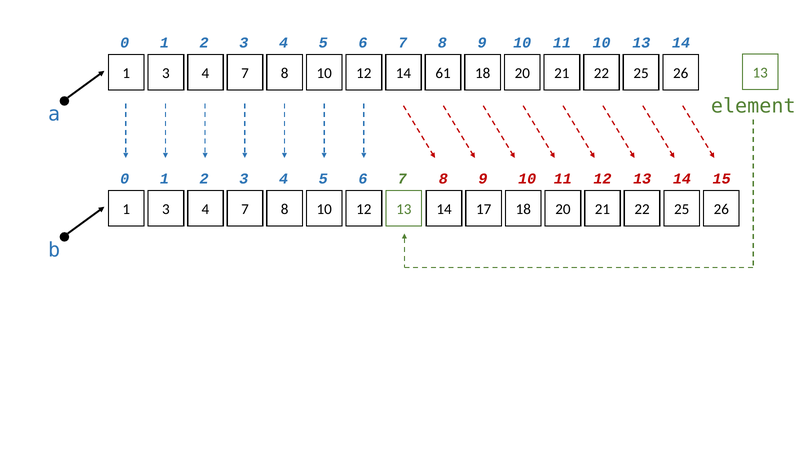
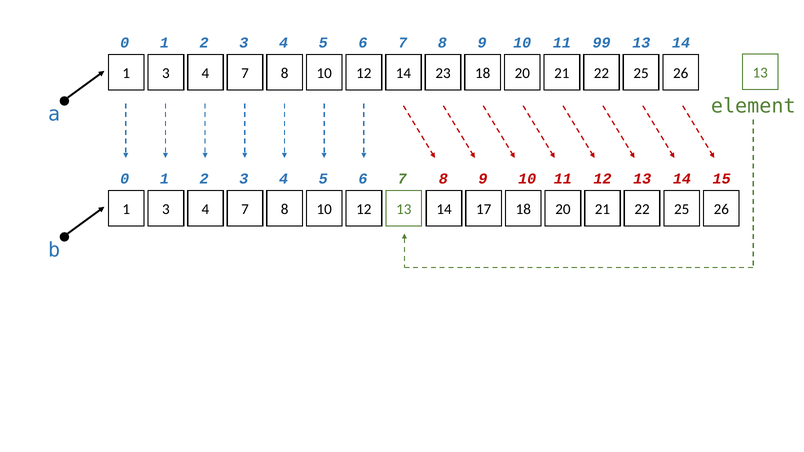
11 10: 10 -> 99 (602, 43)
61: 61 -> 23 (443, 73)
